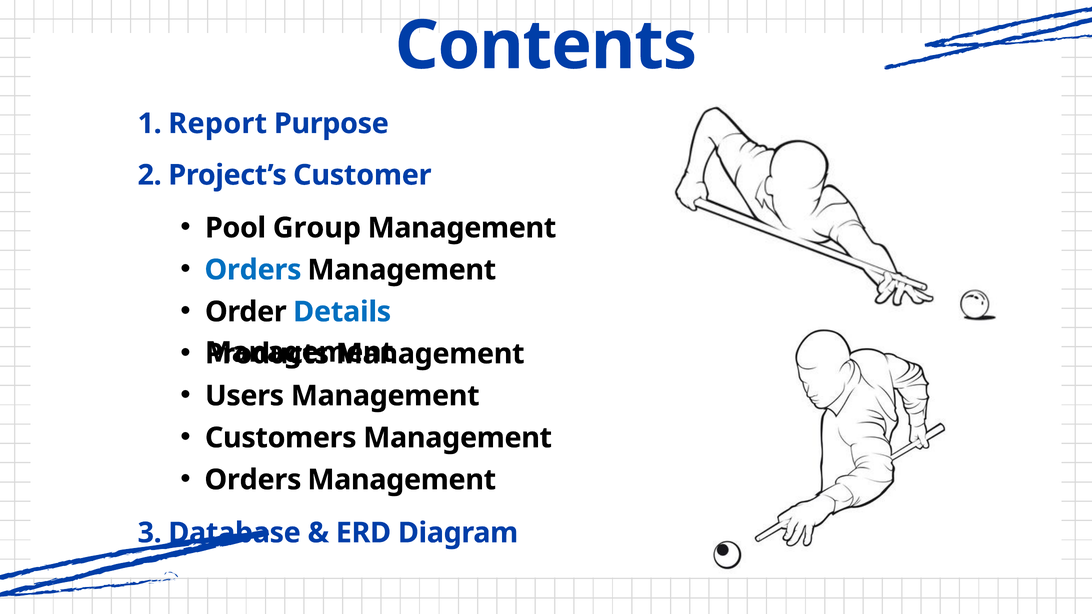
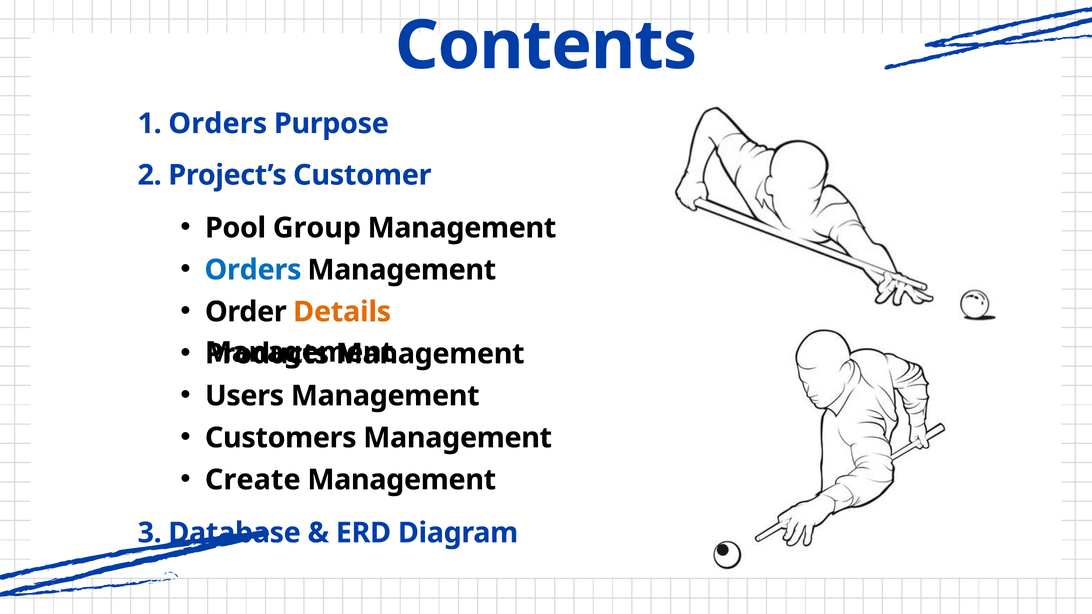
1 Report: Report -> Orders (218, 124)
Details colour: blue -> orange (342, 312)
Orders: Orders -> Create (253, 480)
